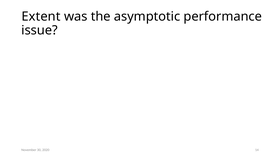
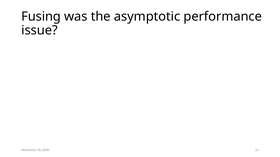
Extent: Extent -> Fusing (41, 17)
